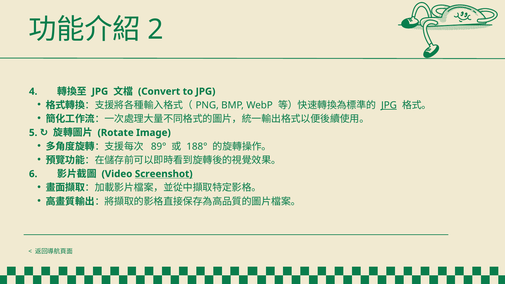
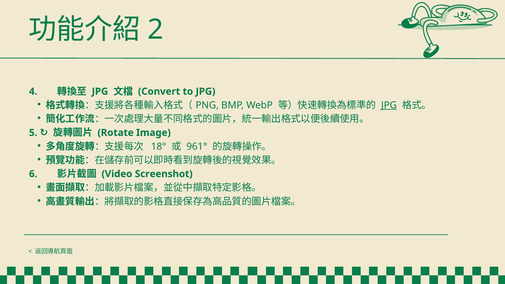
89°: 89° -> 18° (159, 146)
188°: 188° -> 961° (197, 146)
Screenshot underline: present -> none (164, 174)
